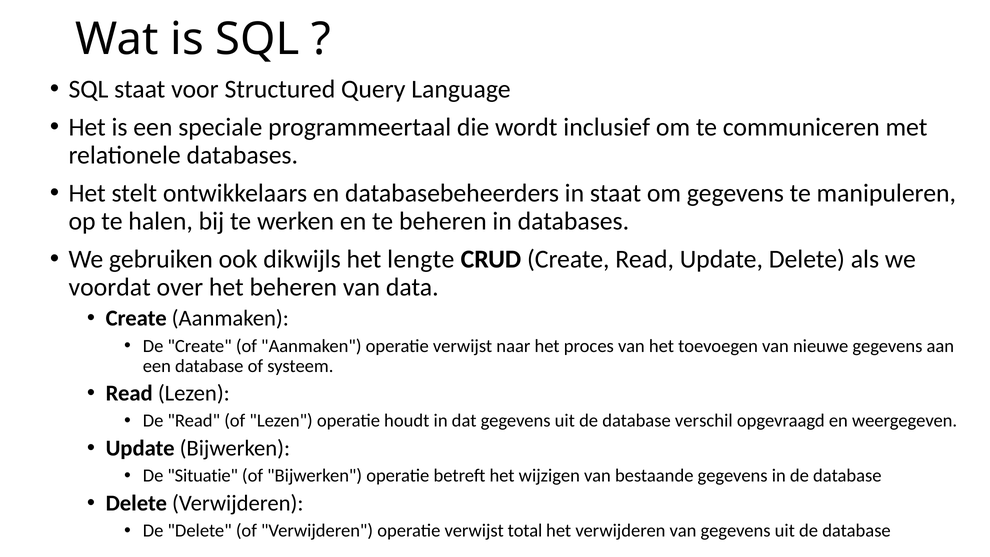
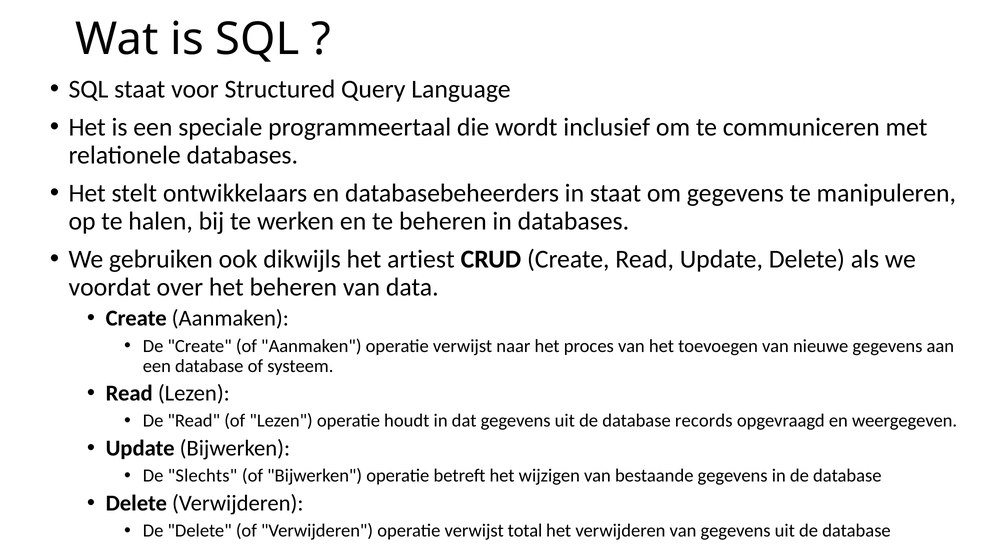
lengte: lengte -> artiest (421, 259)
verschil: verschil -> records (704, 421)
Situatie: Situatie -> Slechts (203, 476)
